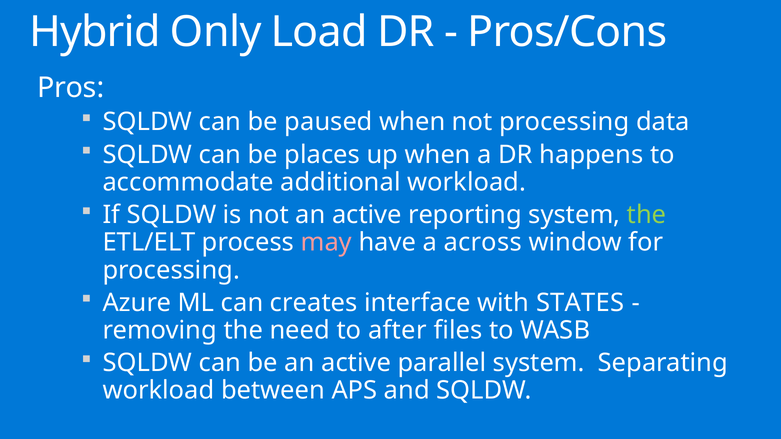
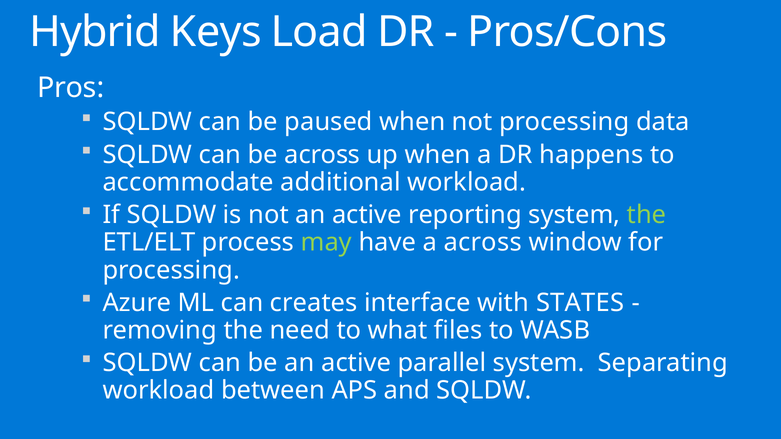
Only: Only -> Keys (216, 32)
be places: places -> across (322, 155)
may colour: pink -> light green (326, 243)
after: after -> what (398, 331)
